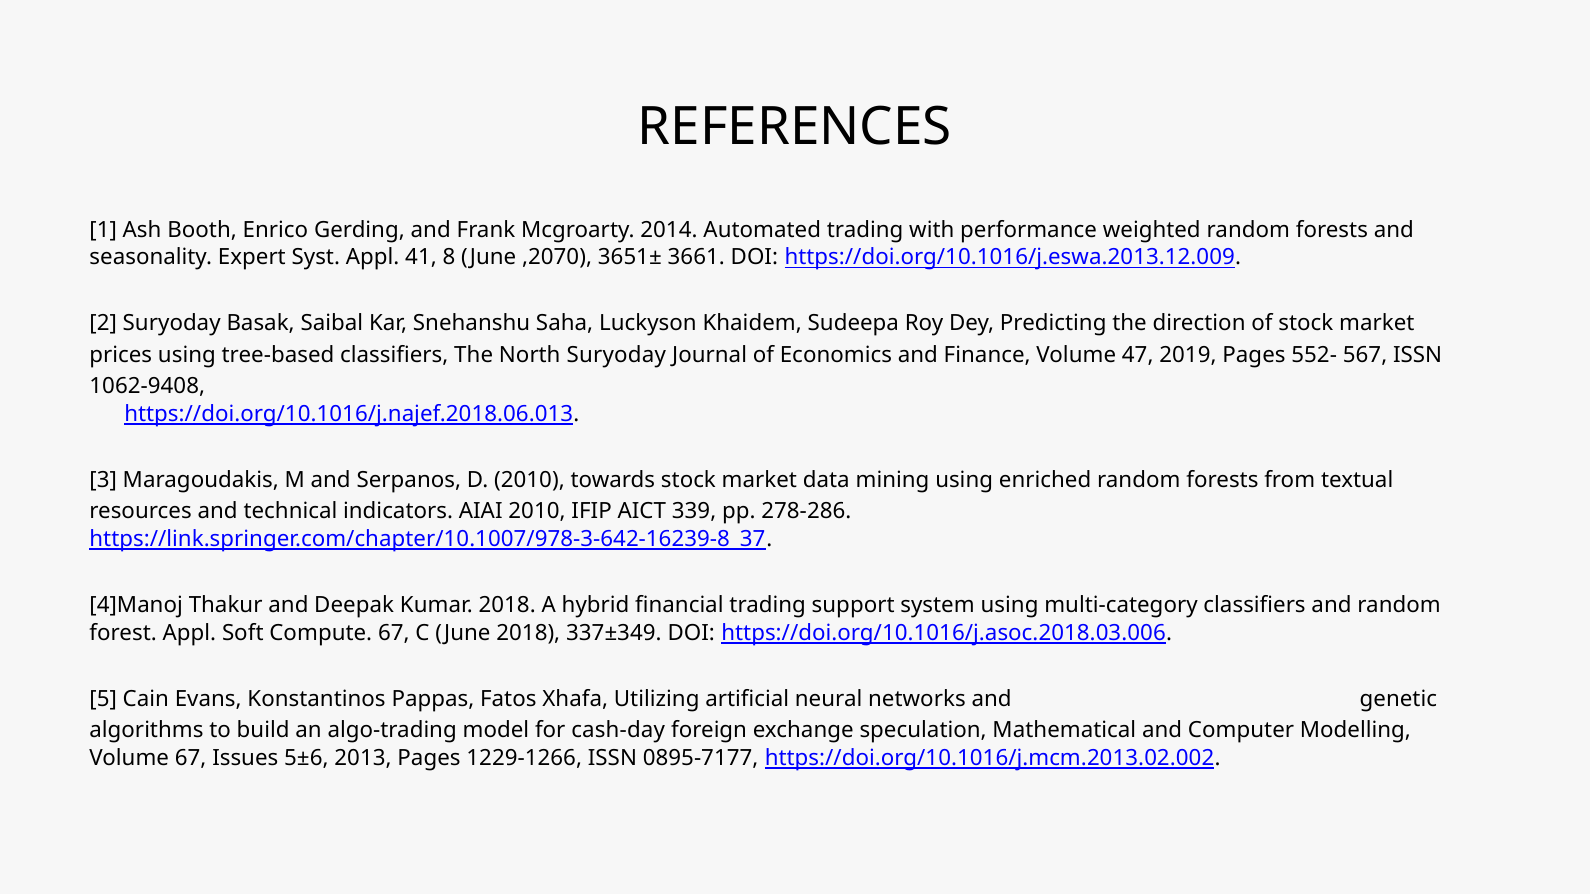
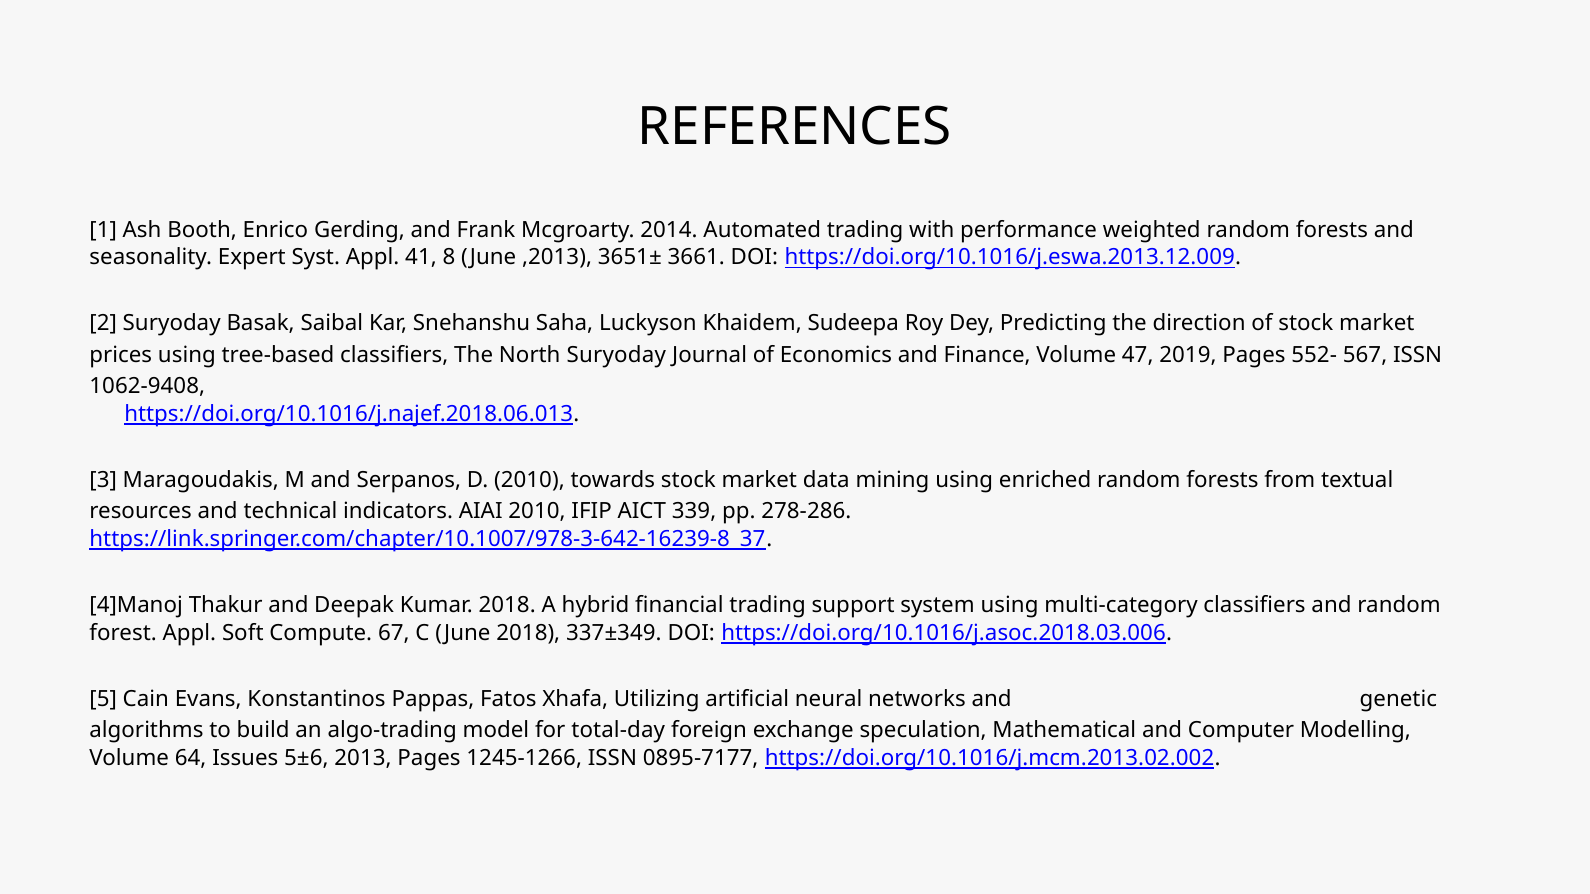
,2070: ,2070 -> ,2013 (557, 257)
cash-day: cash-day -> total-day (618, 731)
Volume 67: 67 -> 64 (191, 758)
1229-1266: 1229-1266 -> 1245-1266 (524, 758)
